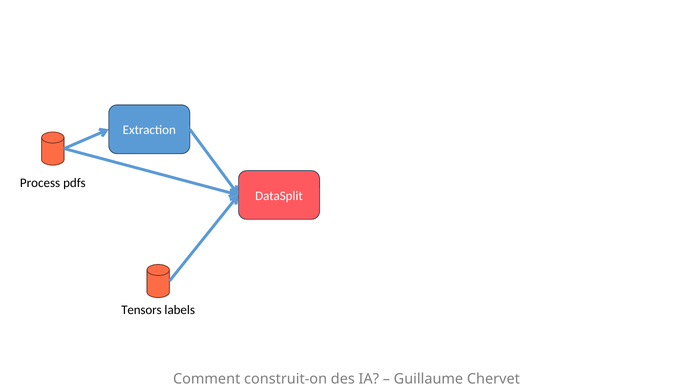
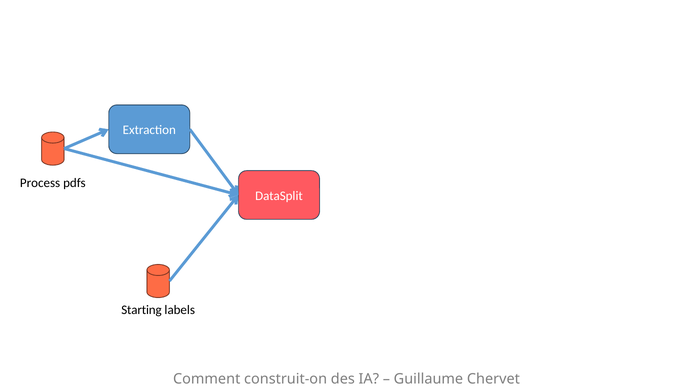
Tensors: Tensors -> Starting (141, 310)
